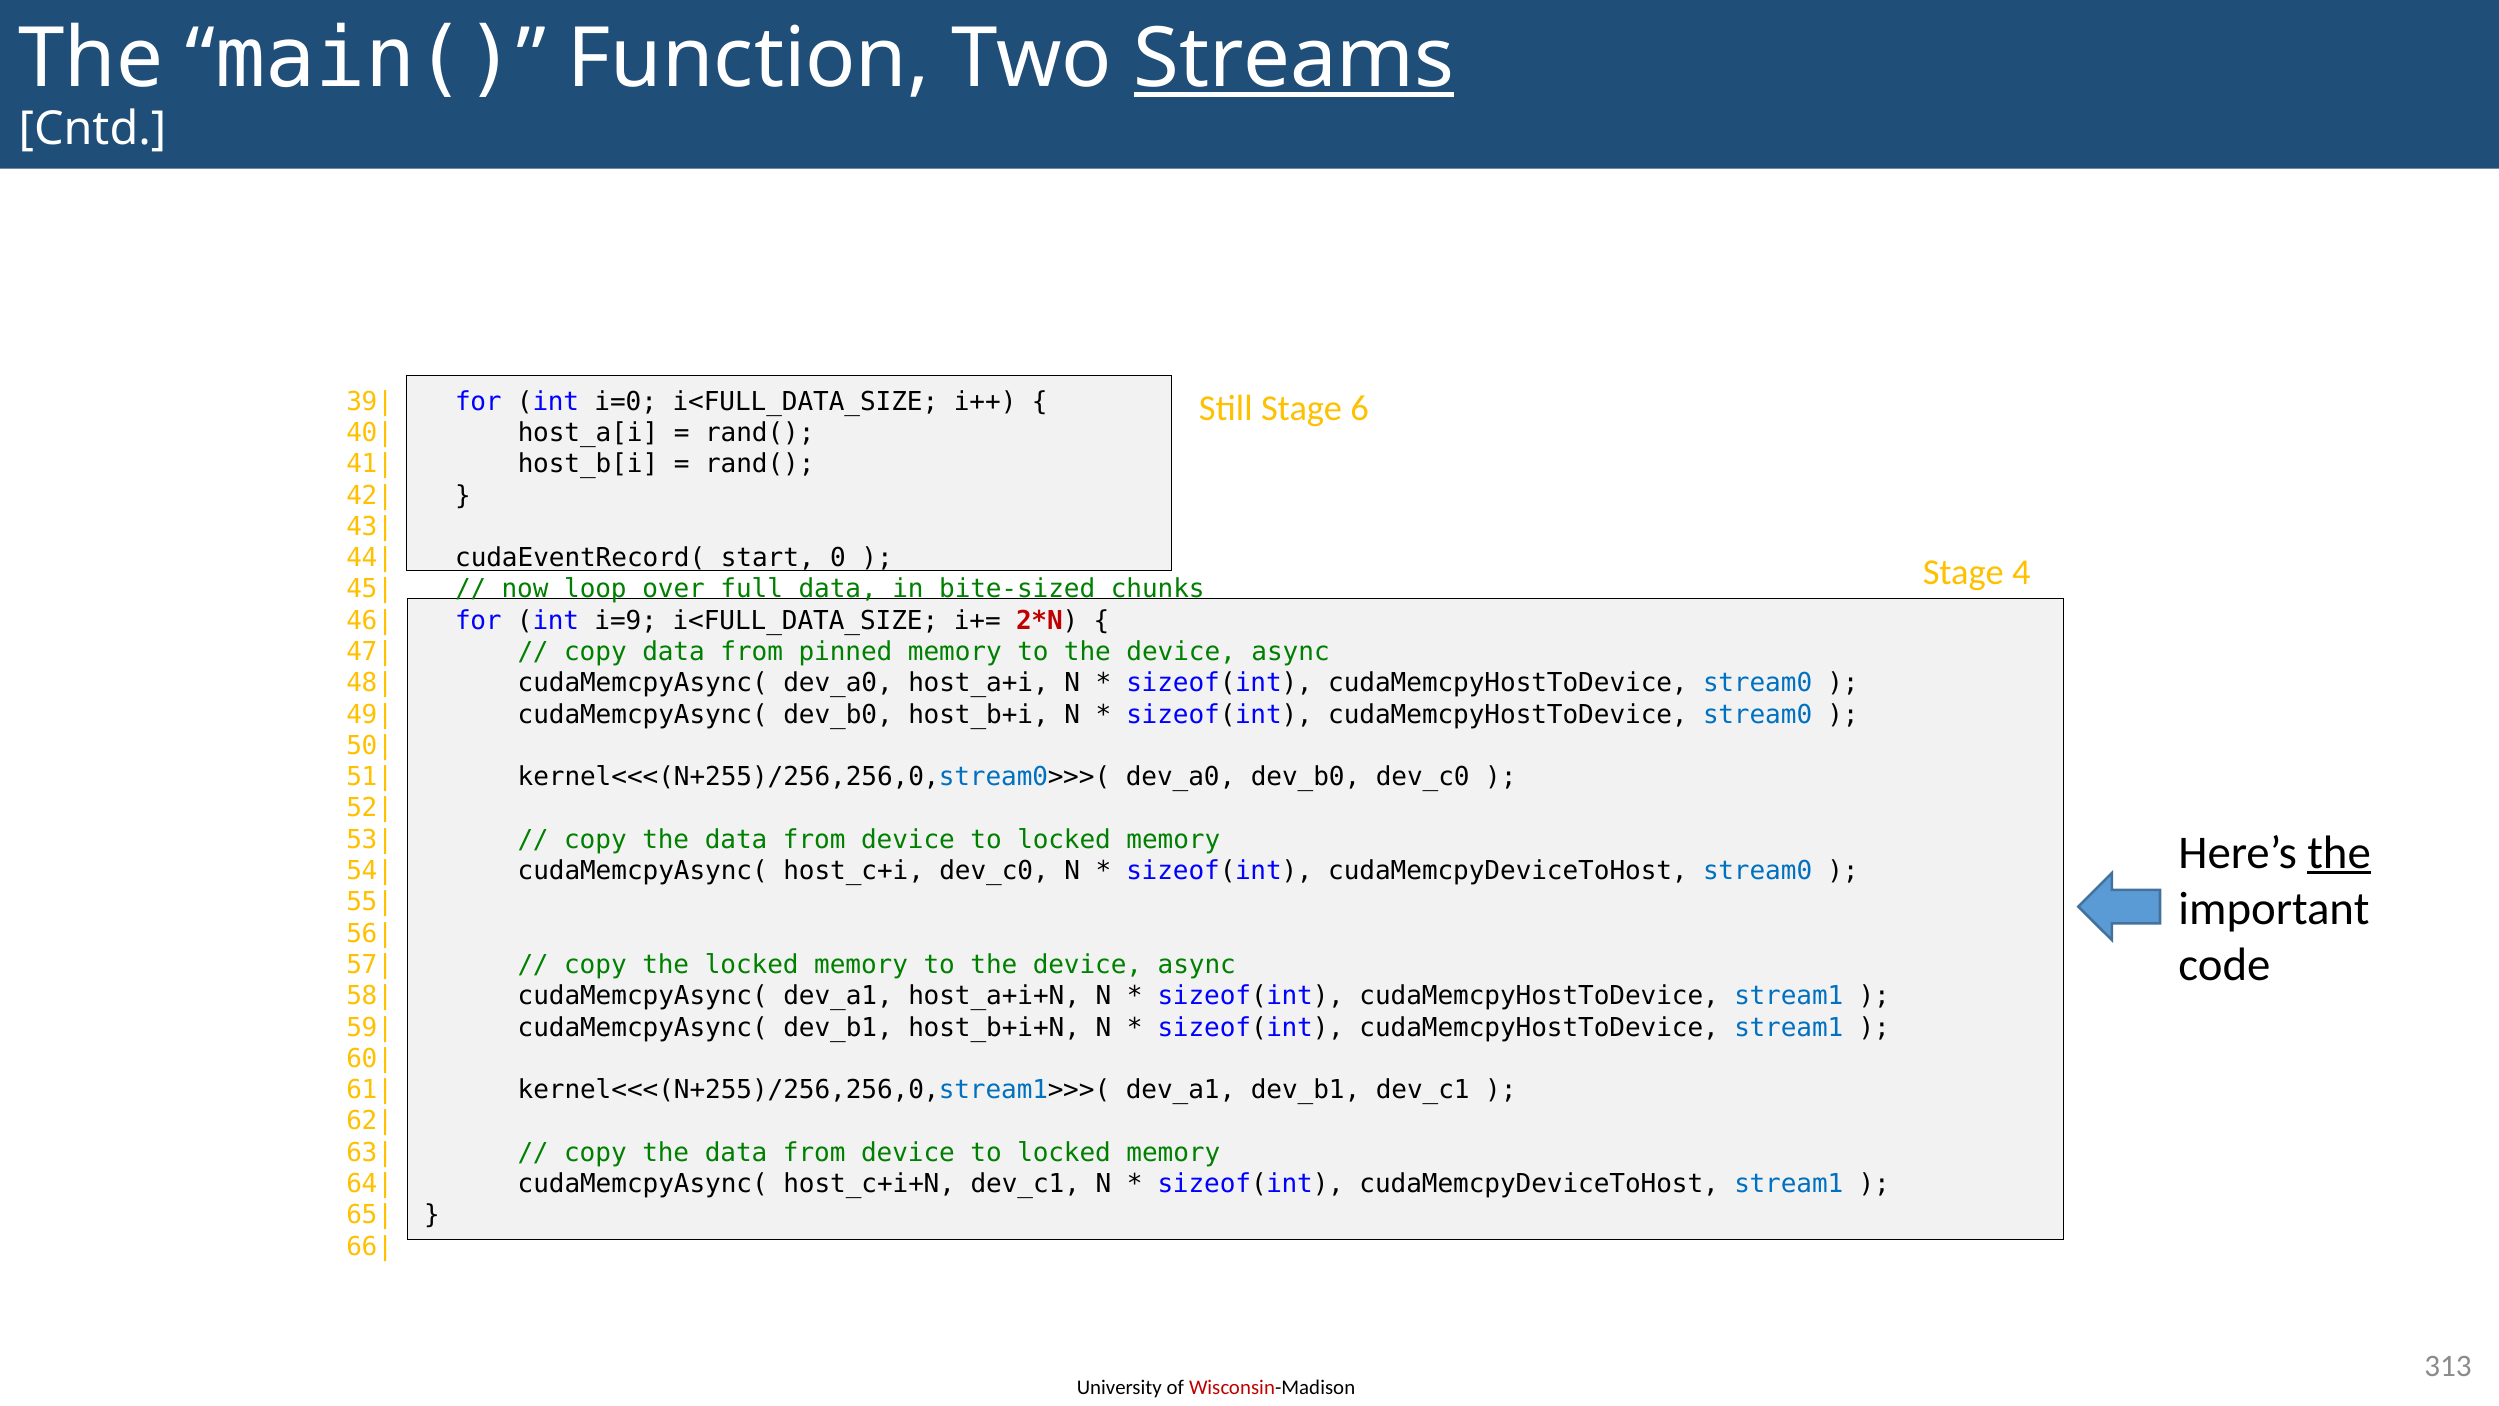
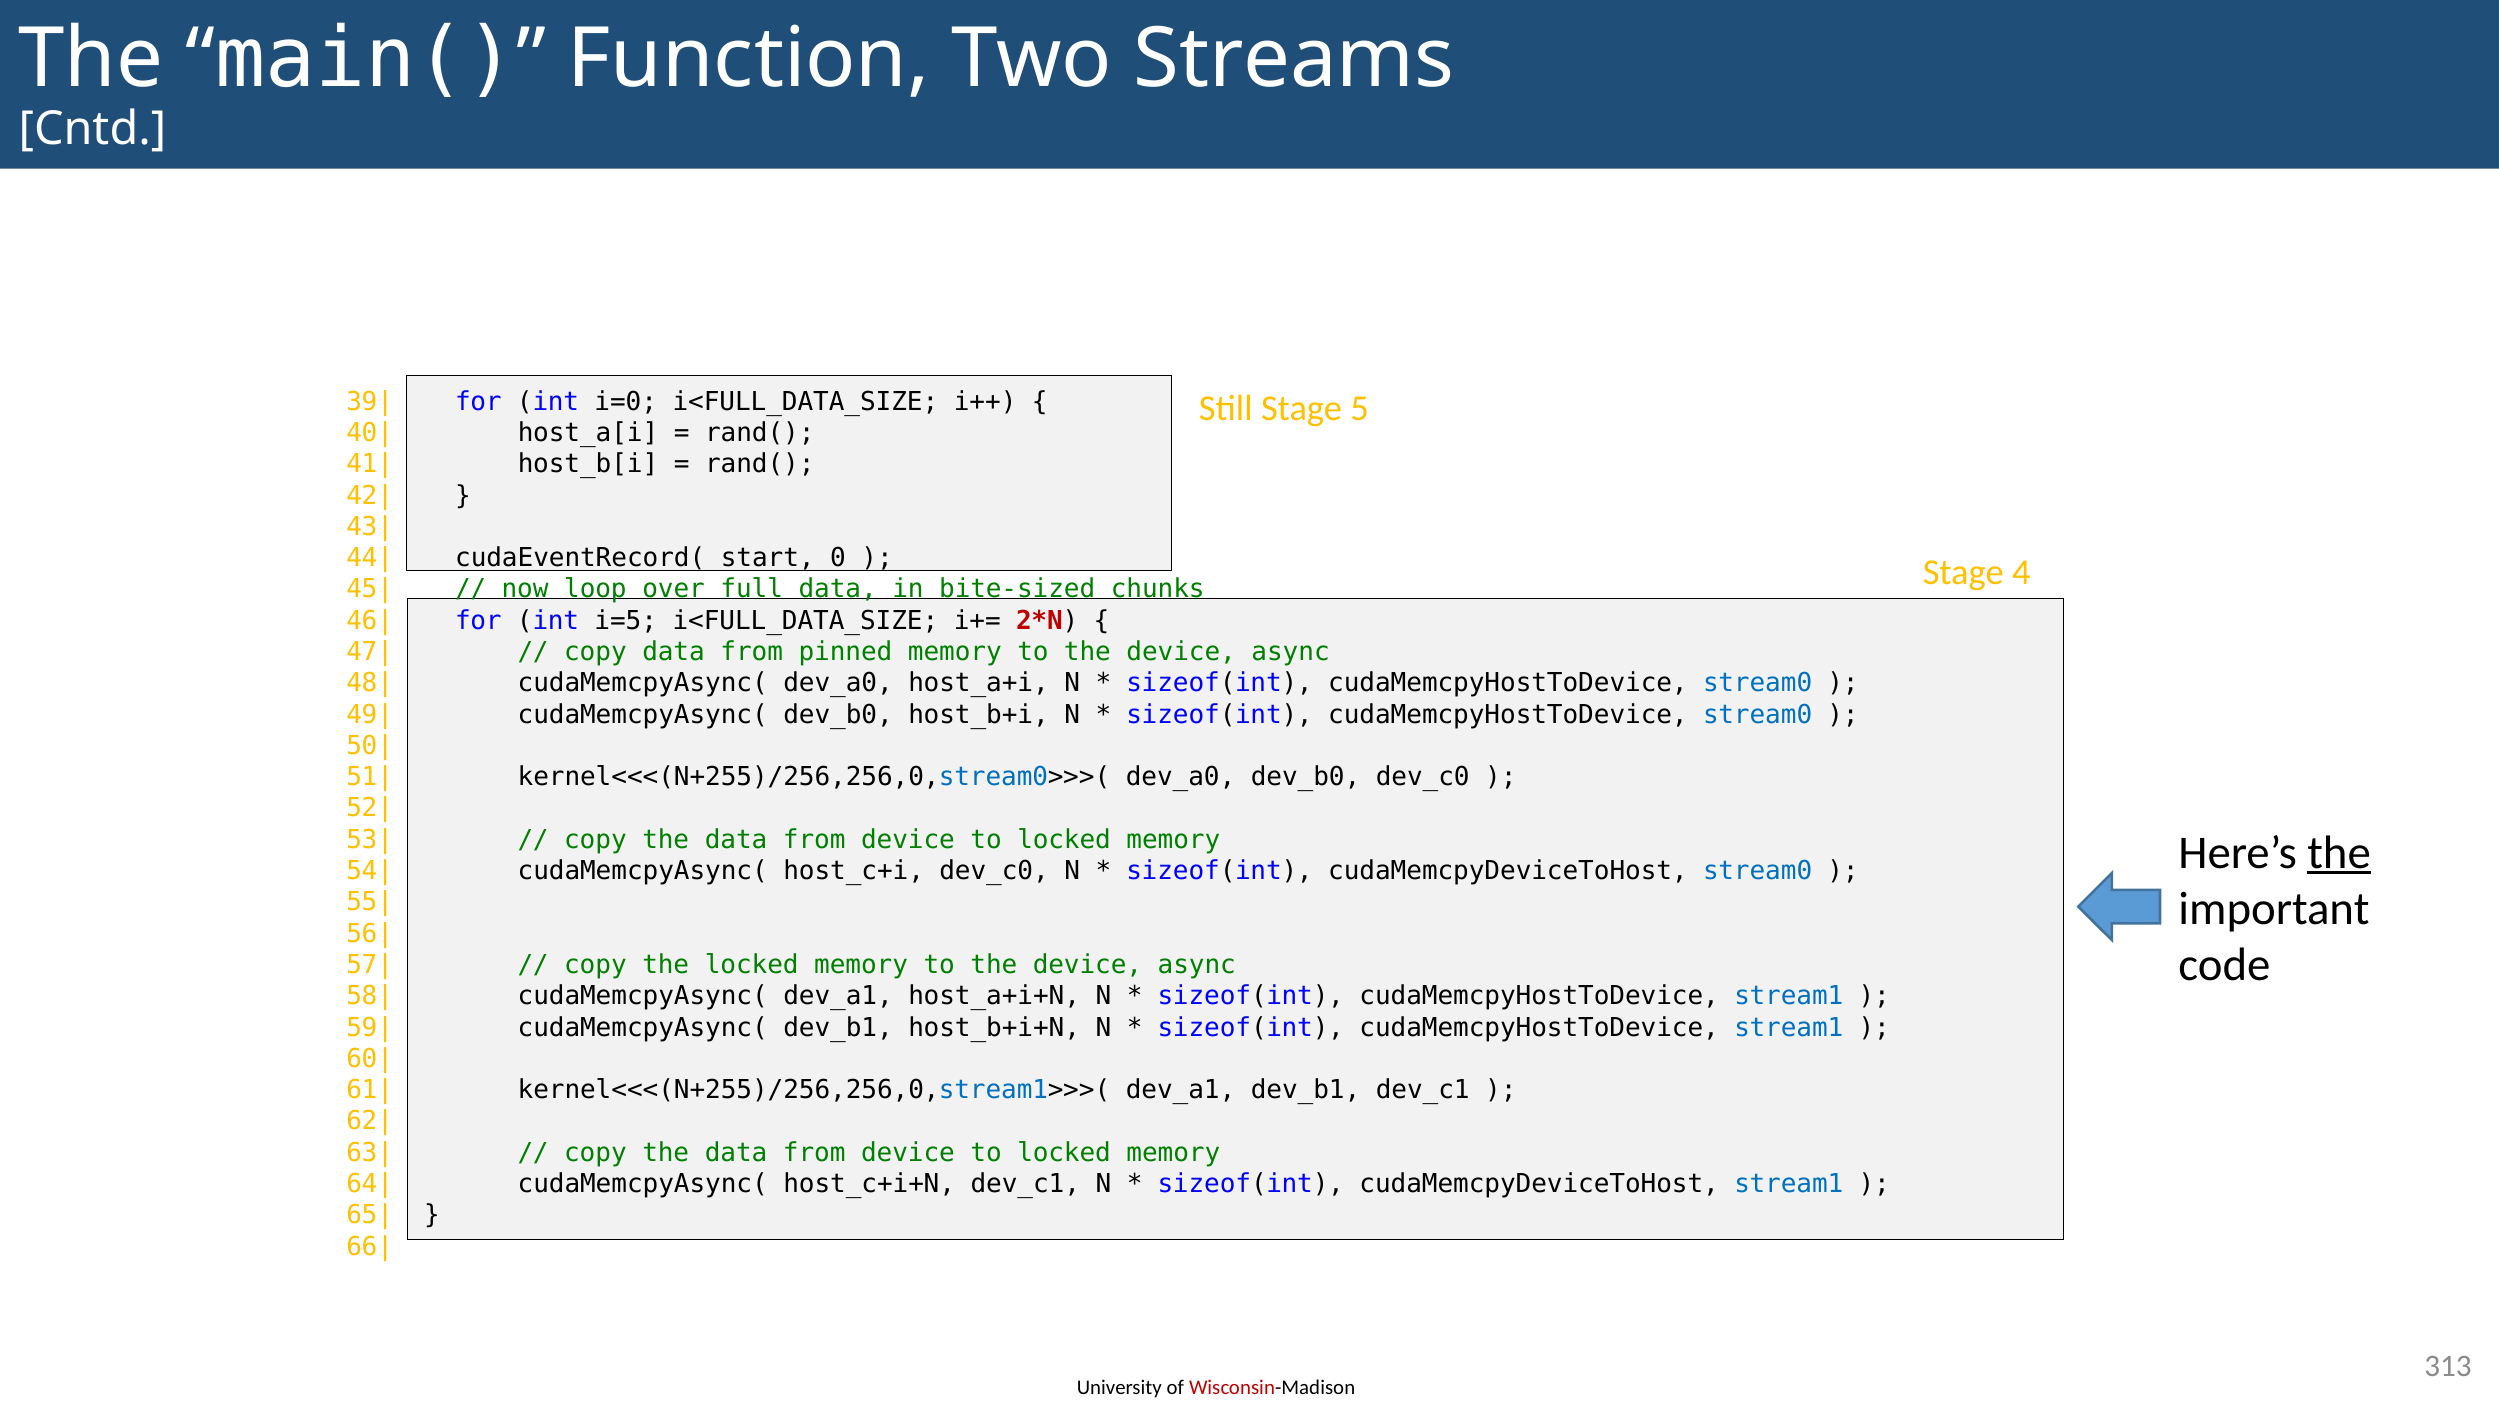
Streams underline: present -> none (1294, 59)
6: 6 -> 5 (1360, 408)
i=9: i=9 -> i=5 (626, 620)
